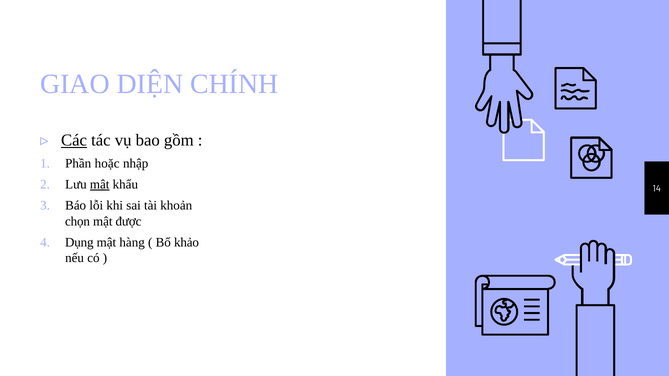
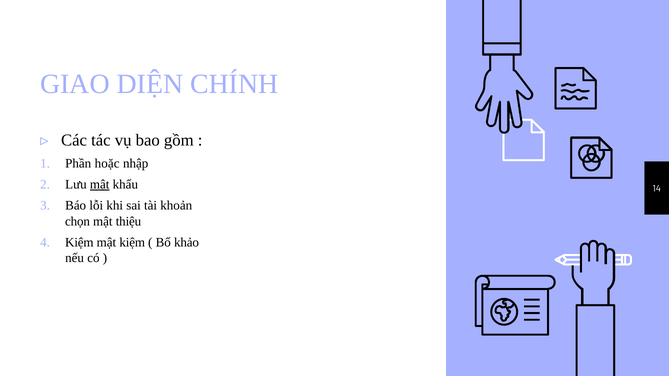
Các underline: present -> none (74, 140)
được: được -> thiệu (129, 221)
Dụng: Dụng -> Kiệm (79, 243)
mật hàng: hàng -> kiệm (132, 243)
